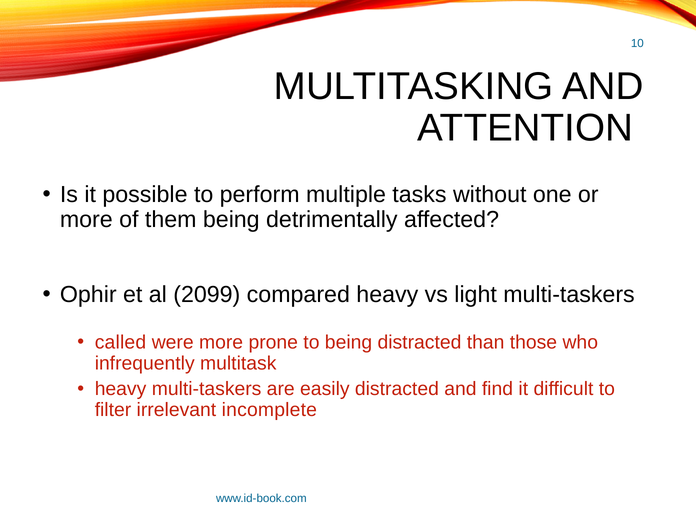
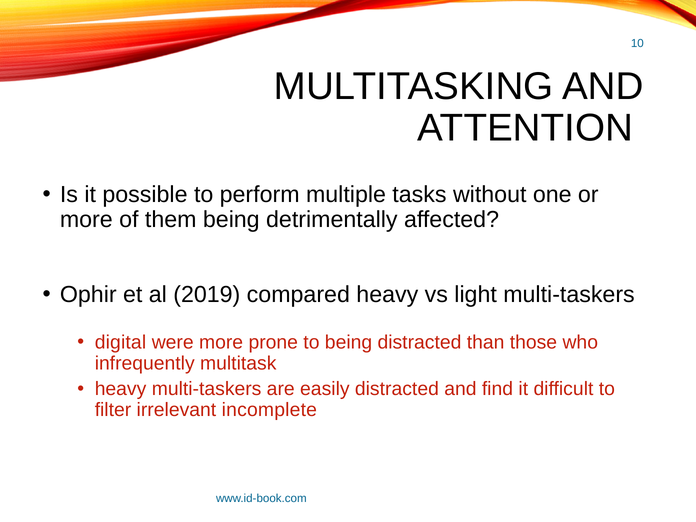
2099: 2099 -> 2019 (207, 294)
called: called -> digital (120, 342)
